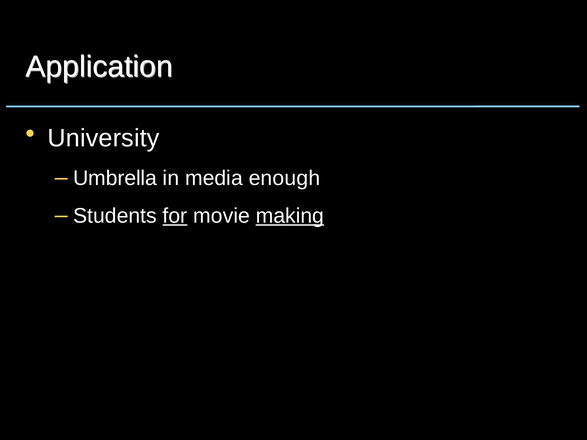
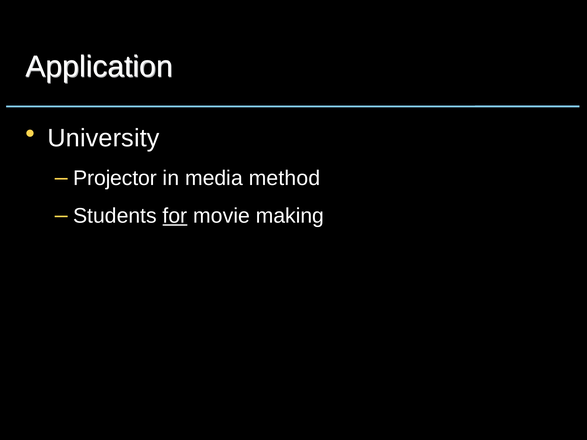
Umbrella: Umbrella -> Projector (115, 178)
enough: enough -> method (285, 178)
making underline: present -> none (290, 216)
